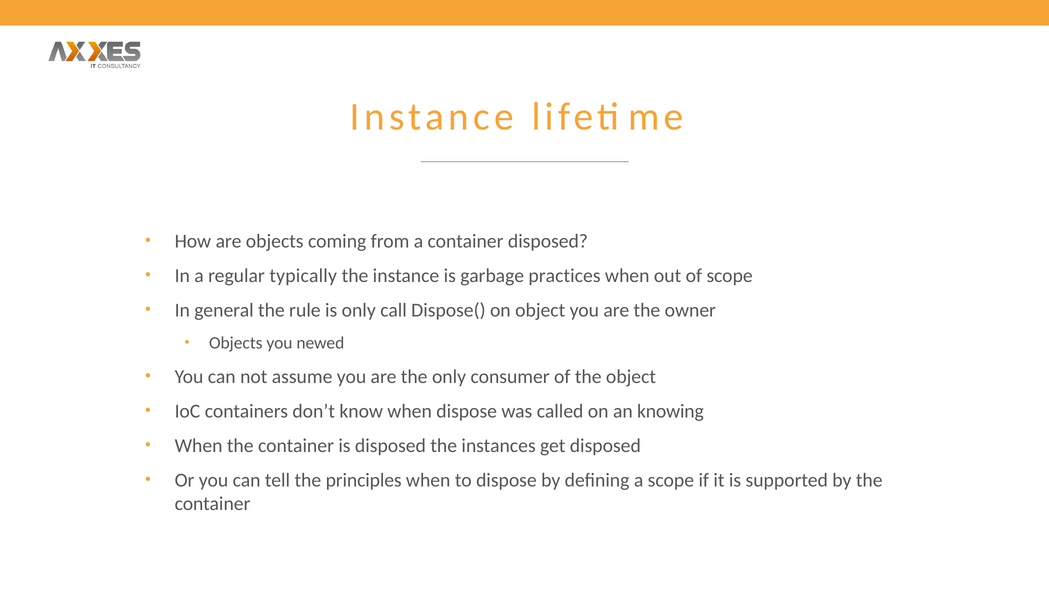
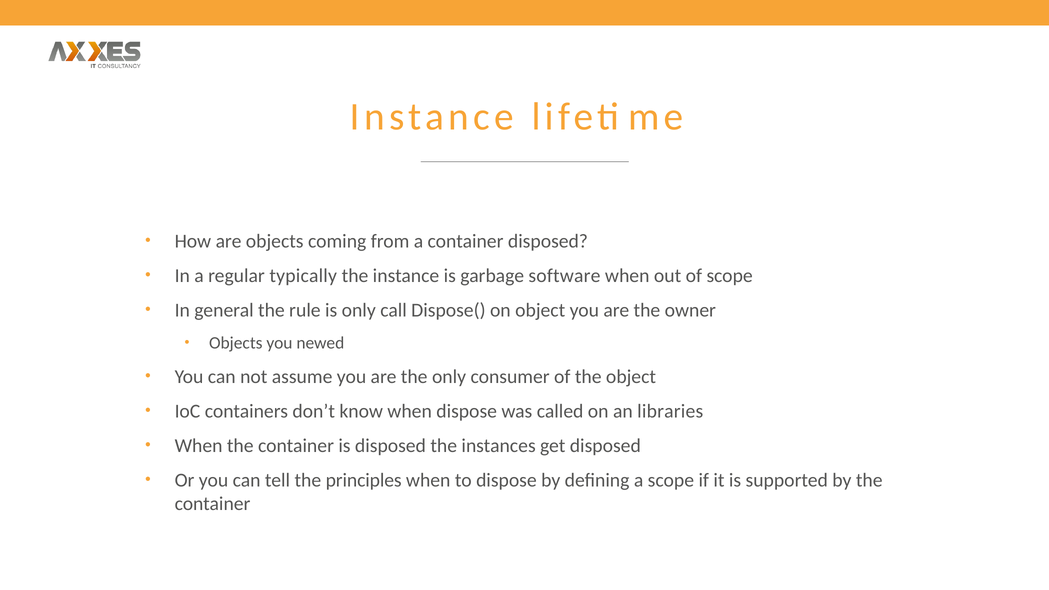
practices: practices -> software (564, 276)
knowing: knowing -> libraries (670, 411)
